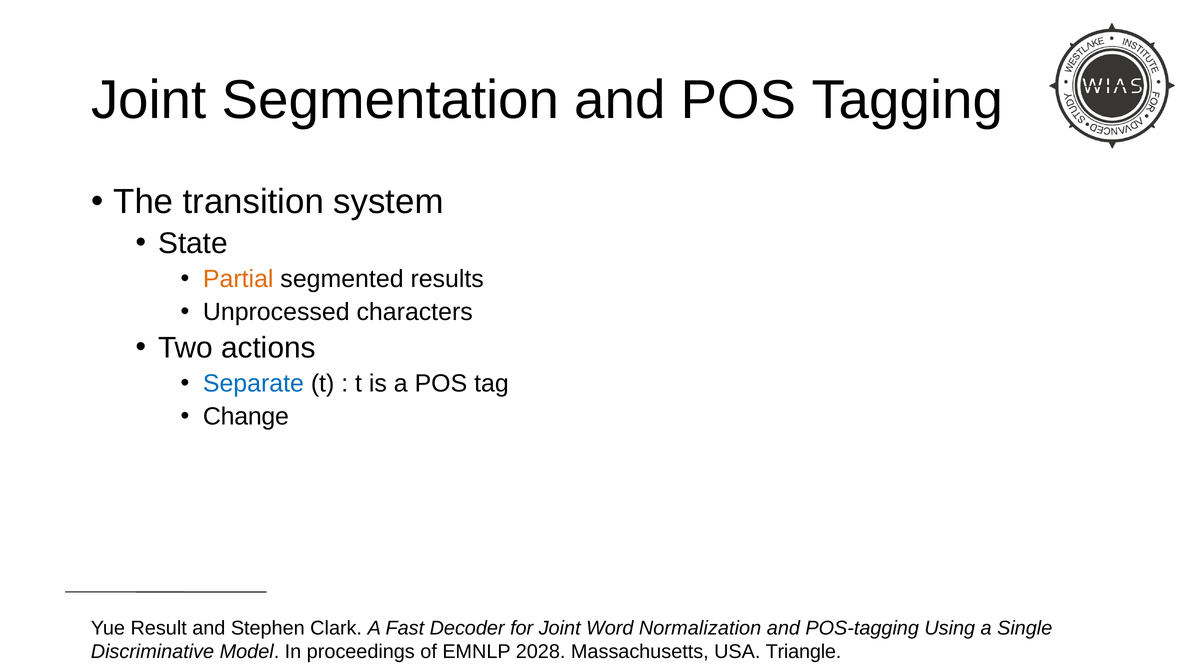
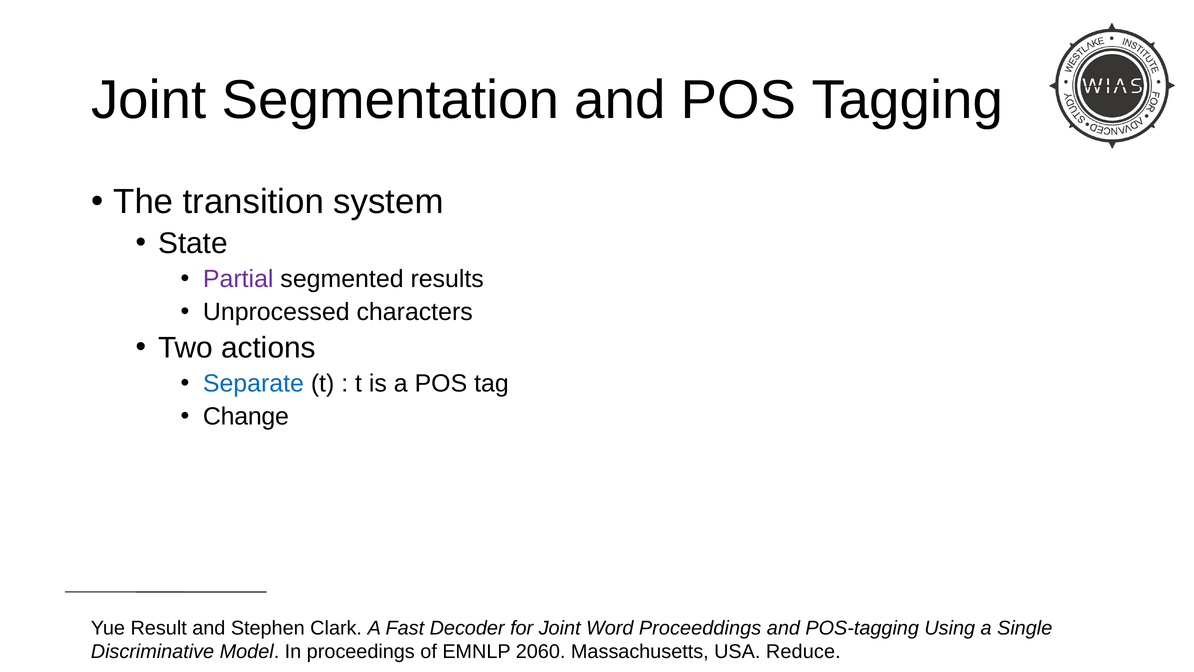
Partial colour: orange -> purple (238, 279)
Normalization: Normalization -> Proceeddings (700, 628)
2028: 2028 -> 2060 (541, 652)
Triangle: Triangle -> Reduce (803, 652)
